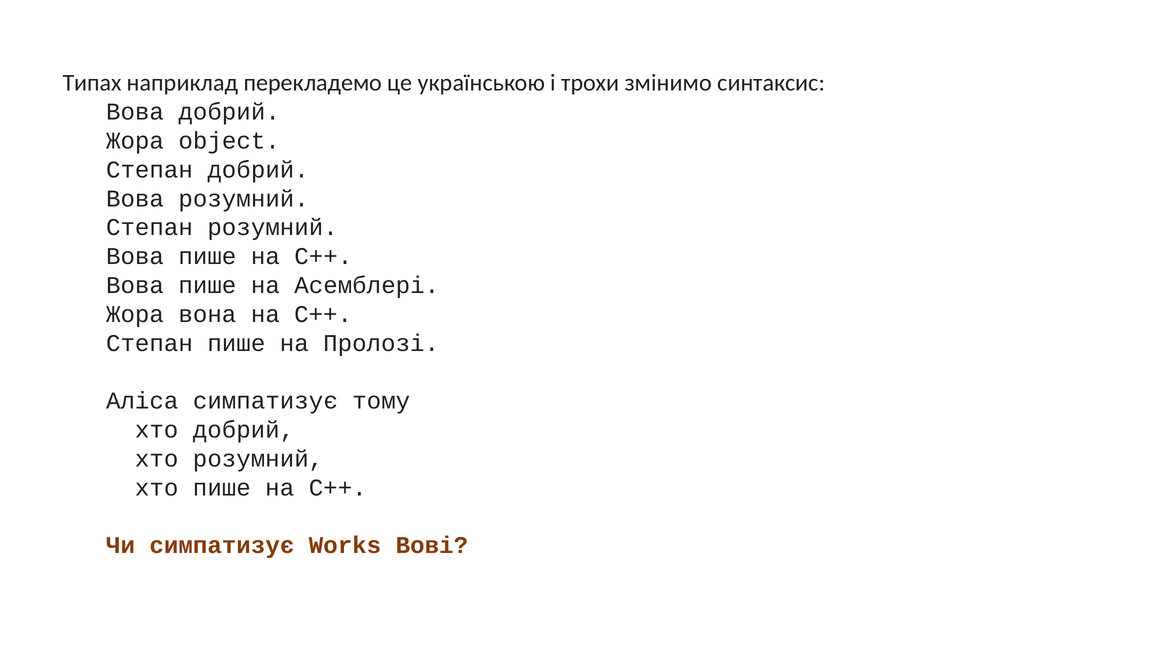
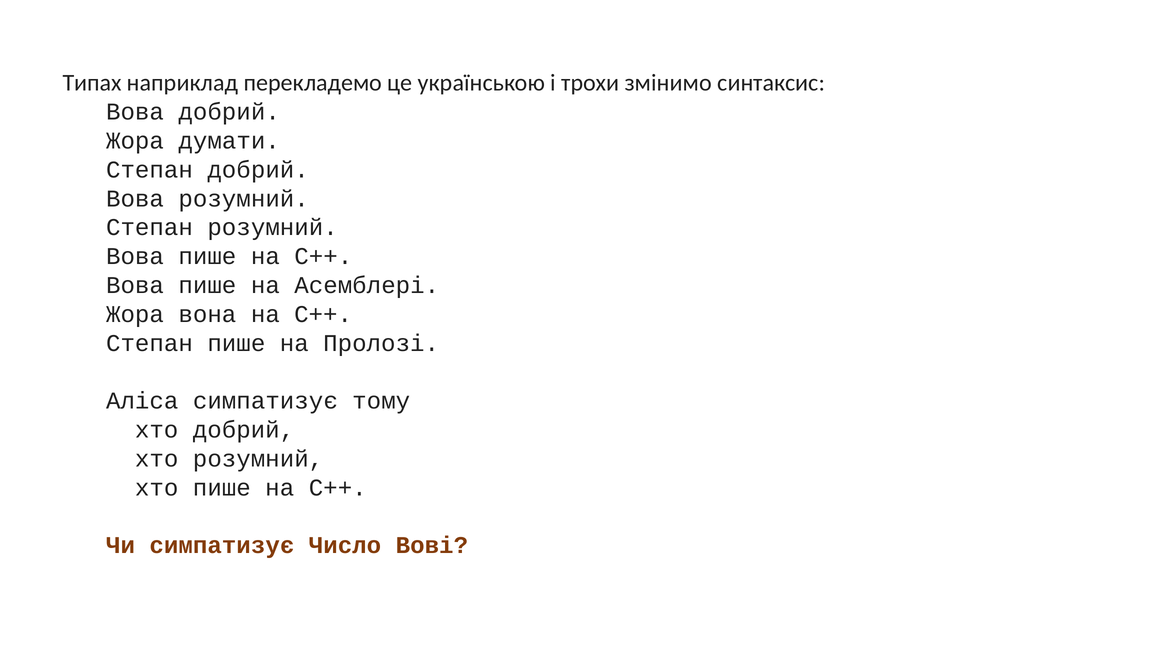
object: object -> думати (229, 141)
Works: Works -> Число (345, 546)
